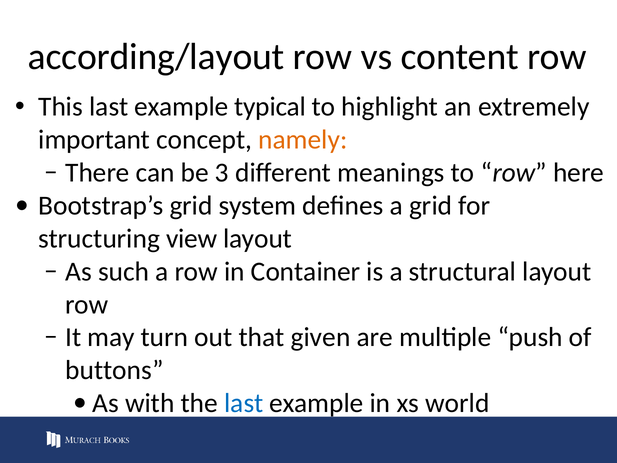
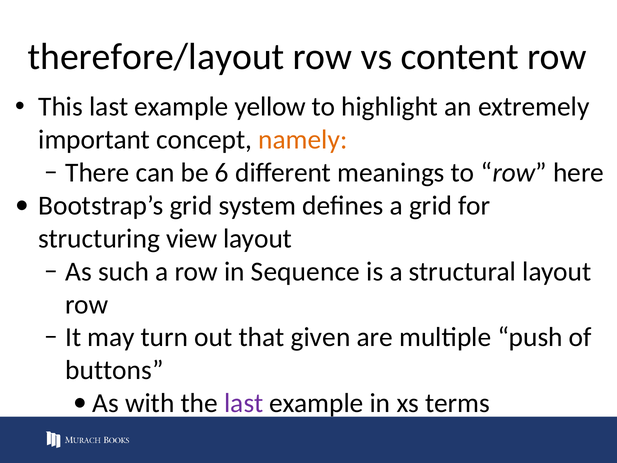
according/layout: according/layout -> therefore/layout (156, 57)
typical: typical -> yellow (270, 107)
3: 3 -> 6 (222, 173)
Container: Container -> Sequence (306, 271)
last colour: blue -> purple (244, 403)
world: world -> terms (458, 403)
